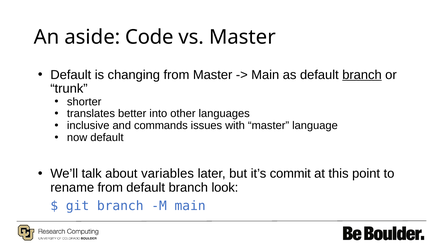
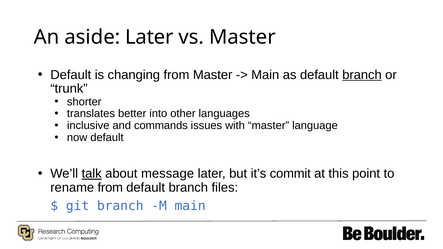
aside Code: Code -> Later (149, 37)
talk underline: none -> present (92, 174)
variables: variables -> message (168, 174)
look: look -> files (225, 188)
